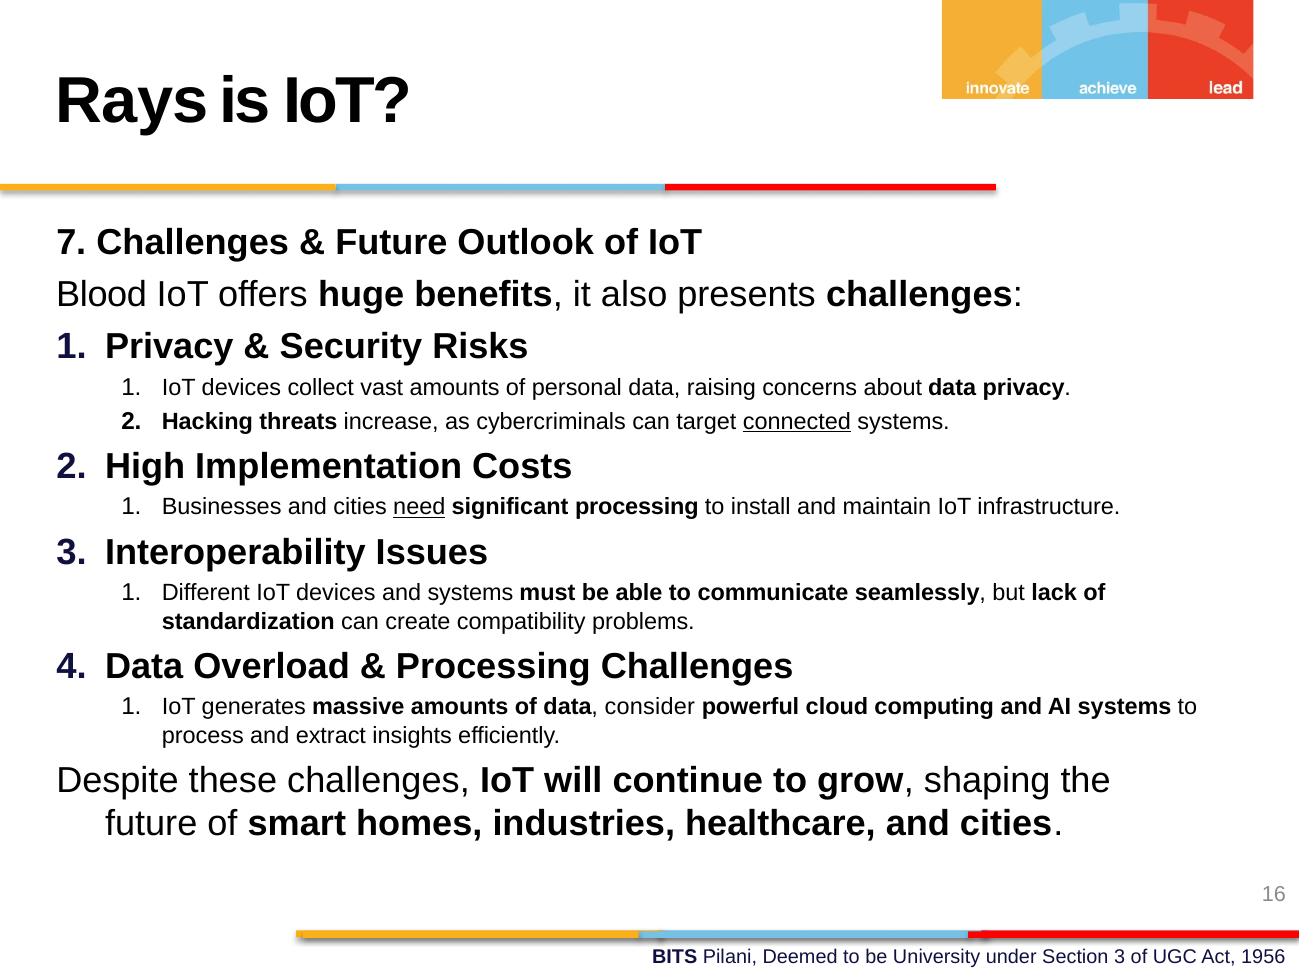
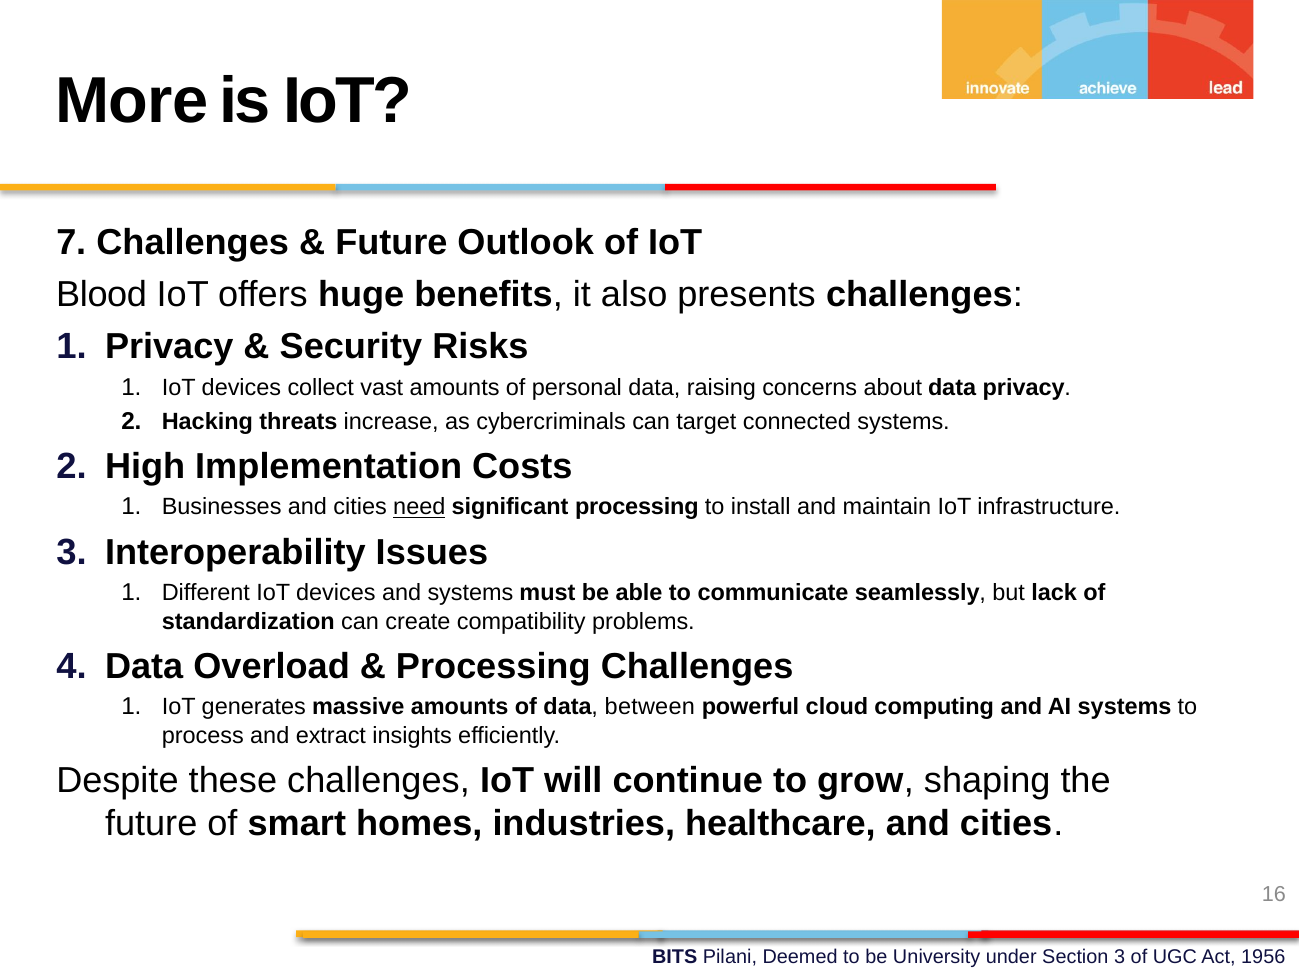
Rays: Rays -> More (132, 101)
connected underline: present -> none (797, 421)
consider: consider -> between (650, 707)
